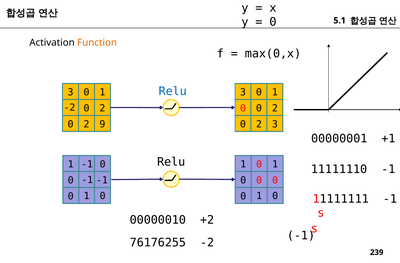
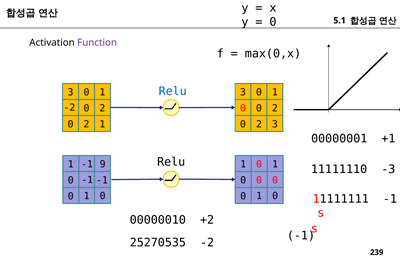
Function colour: orange -> purple (97, 43)
2 9: 9 -> 1 (102, 124)
0: 0 -> 9 (103, 164)
11111110 -1: -1 -> -3 (388, 169)
76176255: 76176255 -> 25270535 (158, 242)
